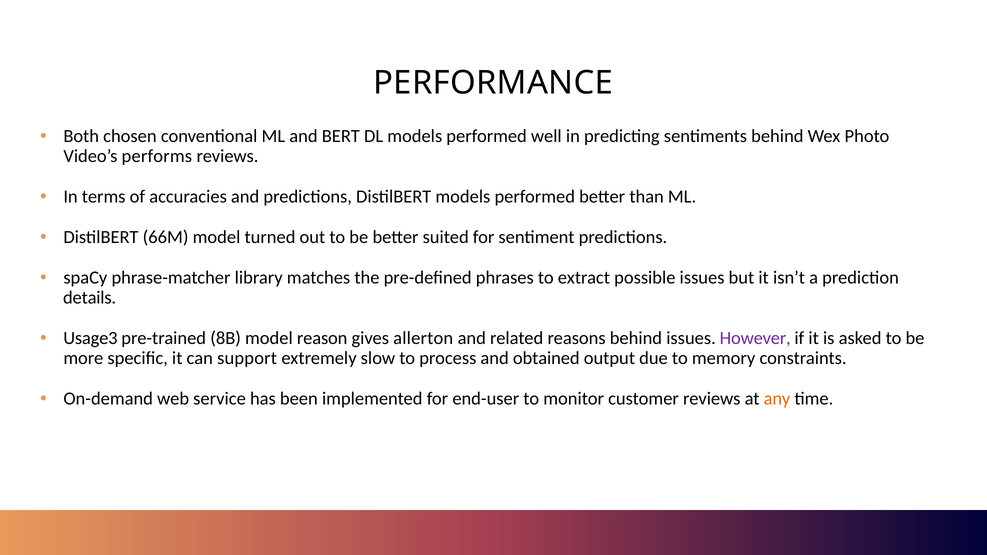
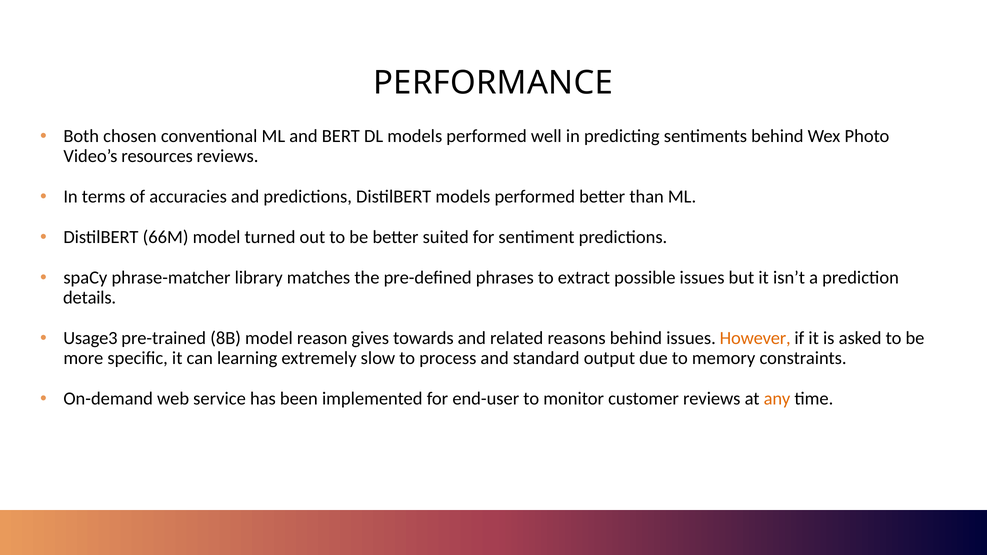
performs: performs -> resources (157, 156)
allerton: allerton -> towards (423, 338)
However colour: purple -> orange (755, 338)
support: support -> learning (247, 358)
obtained: obtained -> standard (546, 358)
